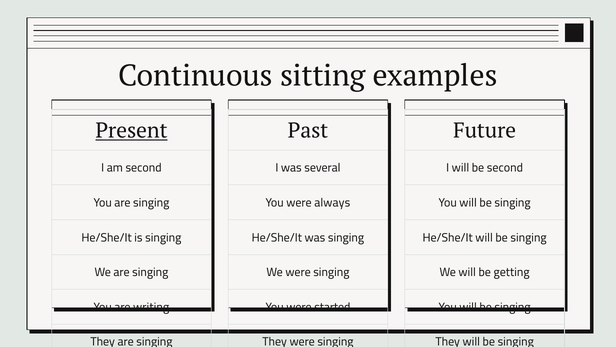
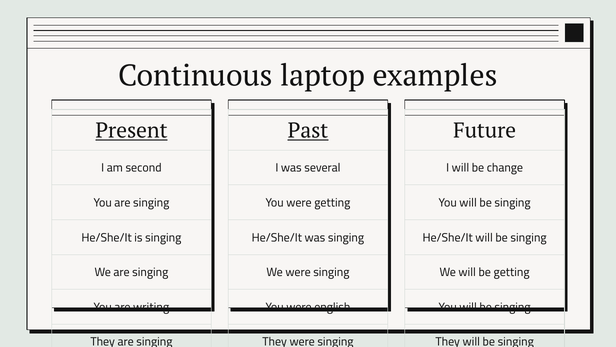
sitting: sitting -> laptop (323, 76)
Past underline: none -> present (308, 131)
be second: second -> change (505, 168)
were always: always -> getting (332, 202)
started: started -> english (332, 307)
